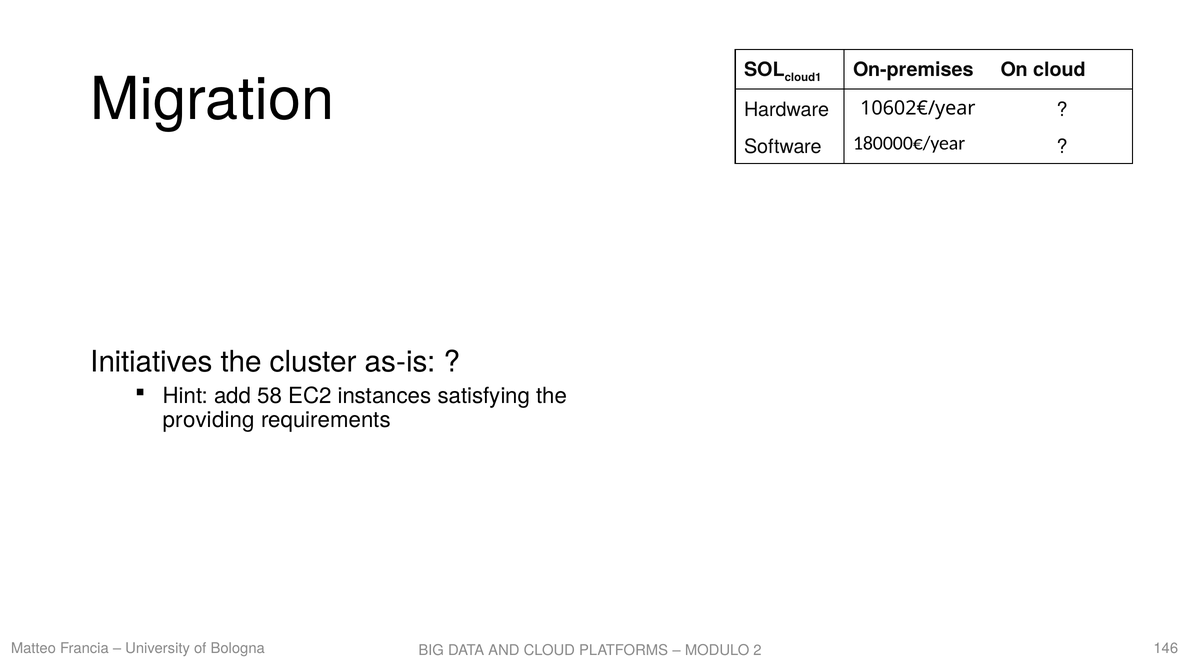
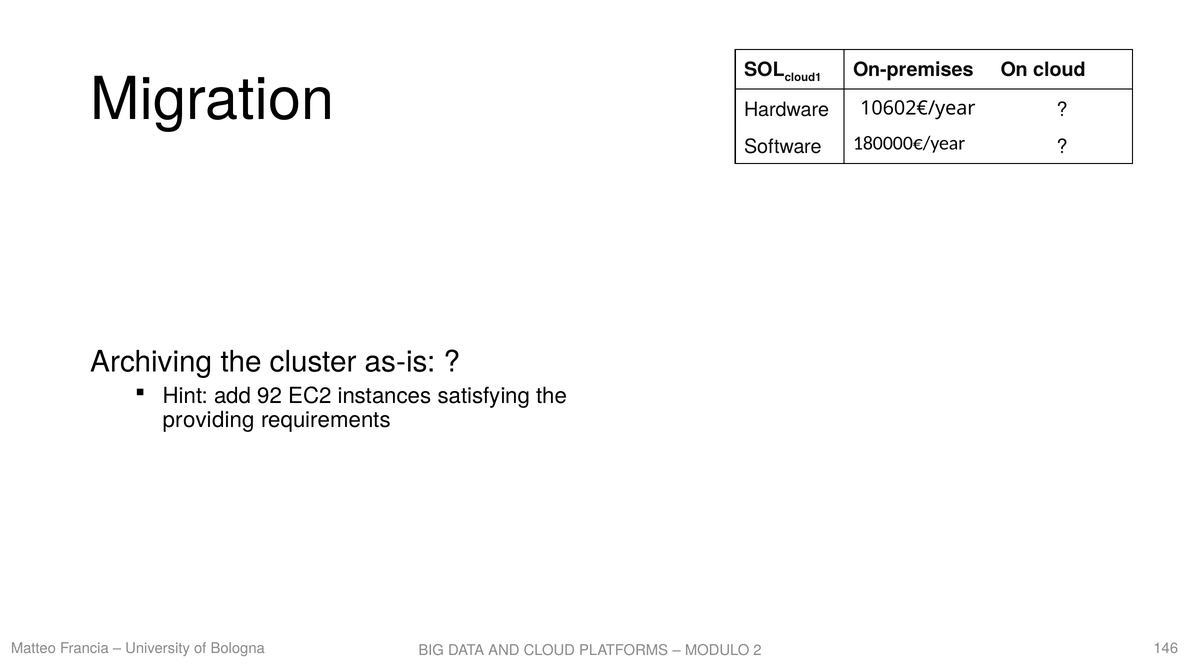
Initiatives: Initiatives -> Archiving (151, 362)
58: 58 -> 92 (270, 396)
